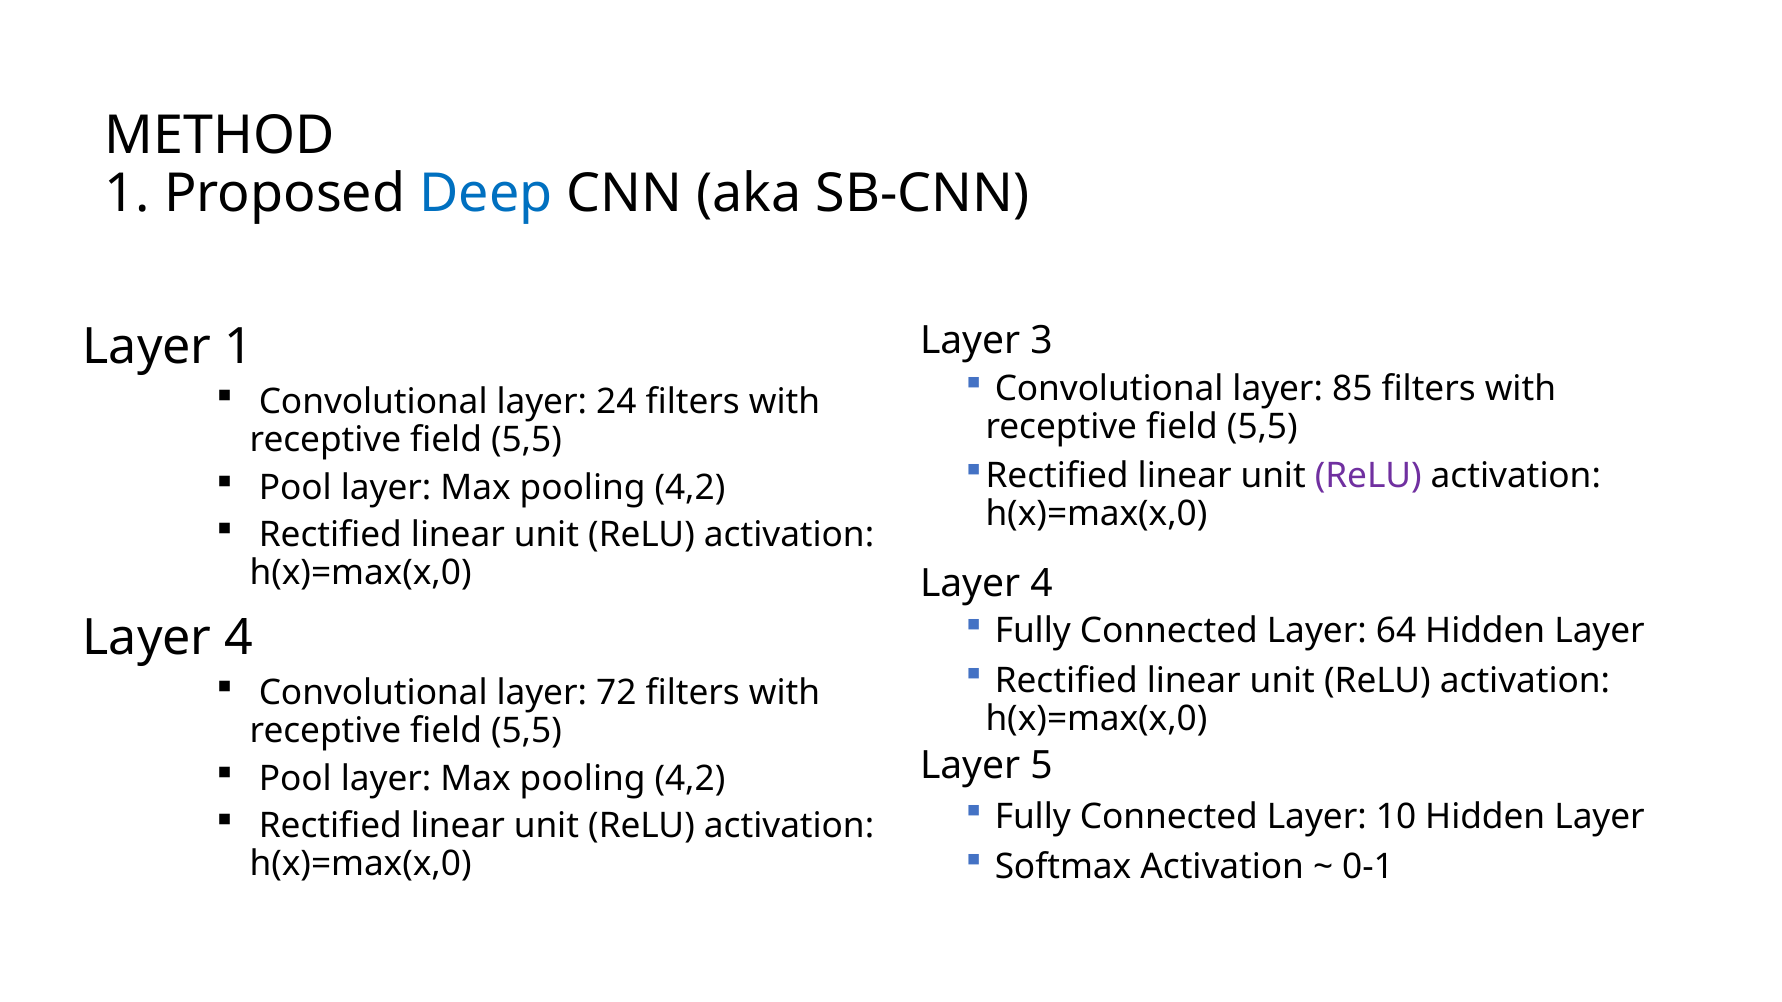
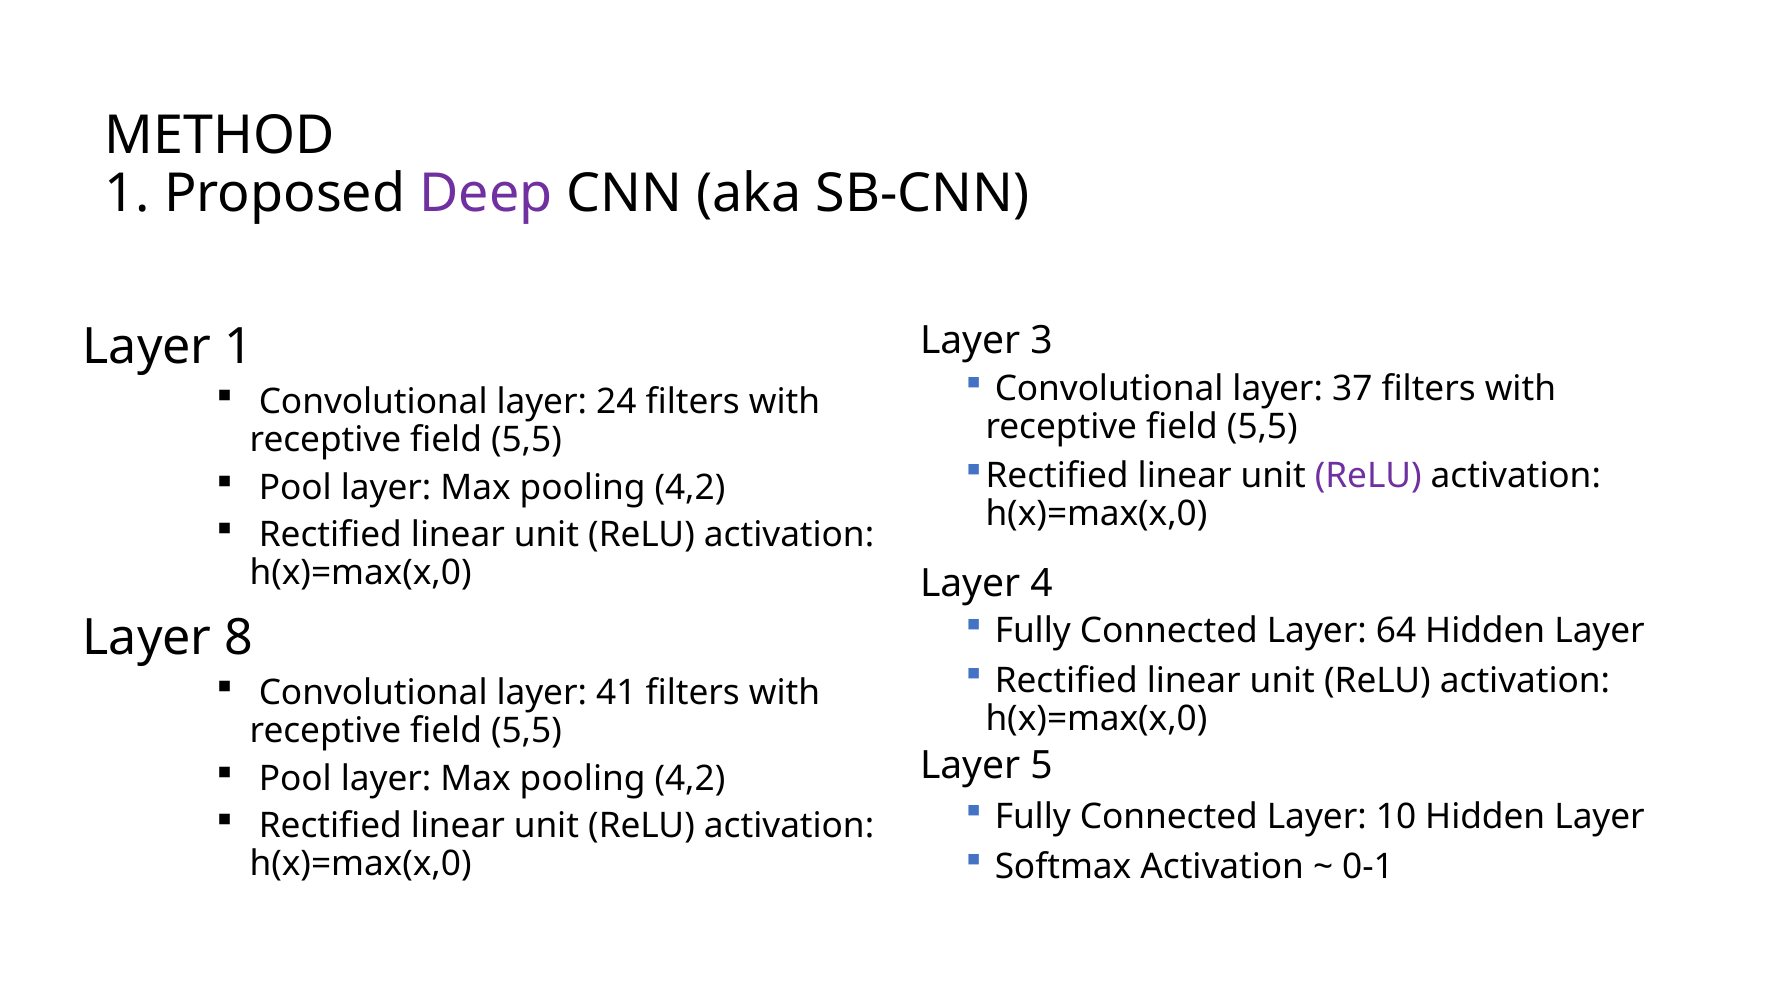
Deep colour: blue -> purple (486, 194)
85: 85 -> 37 (1352, 389)
4: 4 -> 8 (239, 638)
72: 72 -> 41 (616, 693)
